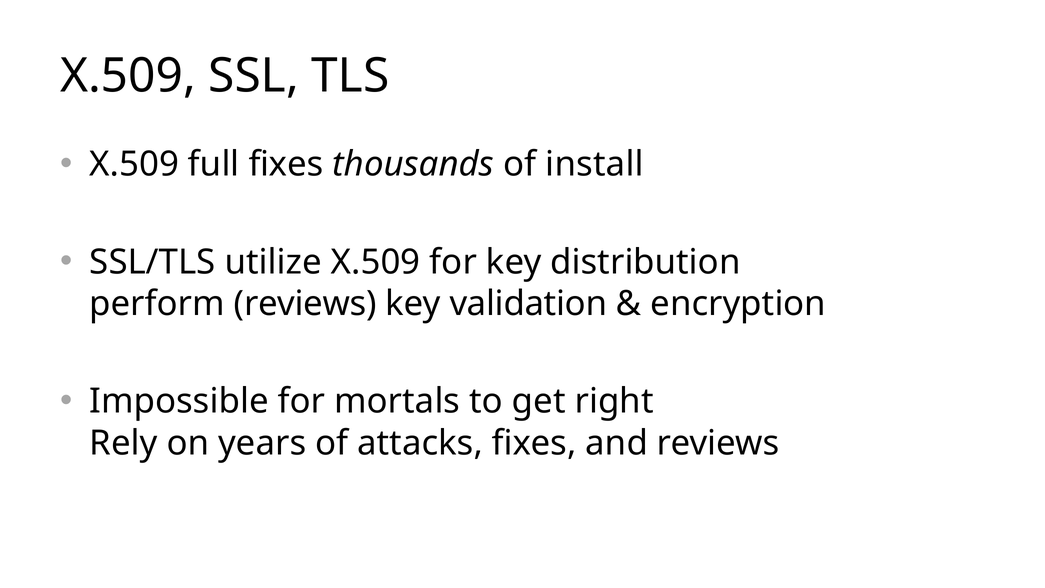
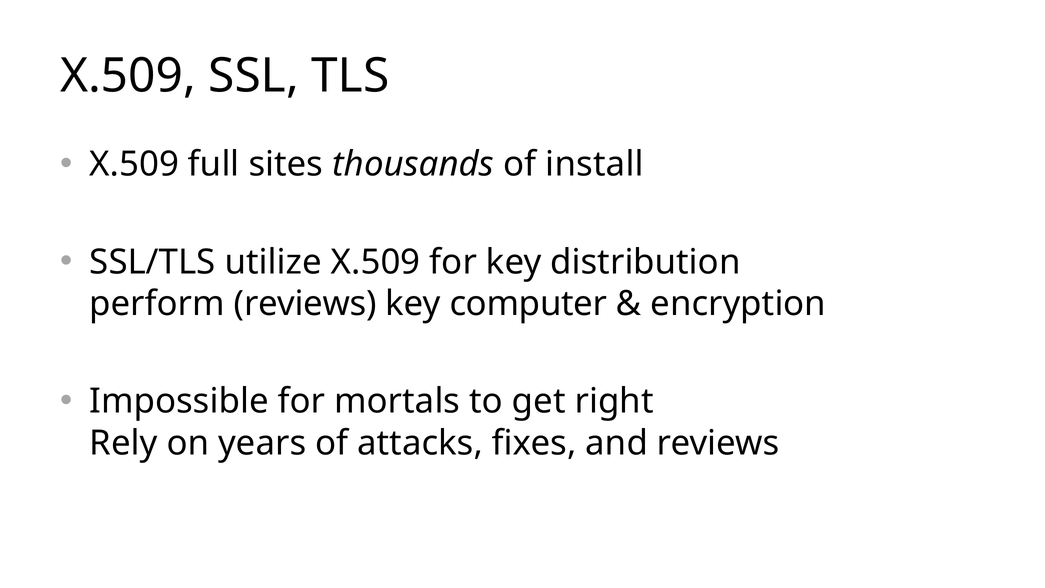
full fixes: fixes -> sites (286, 164)
validation: validation -> computer (528, 304)
